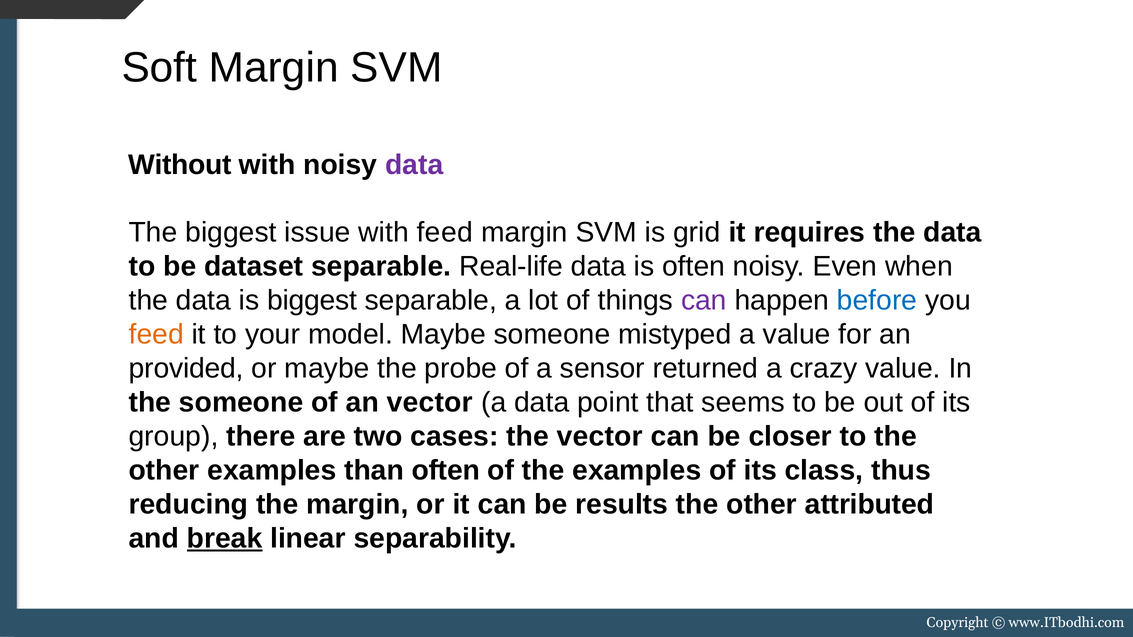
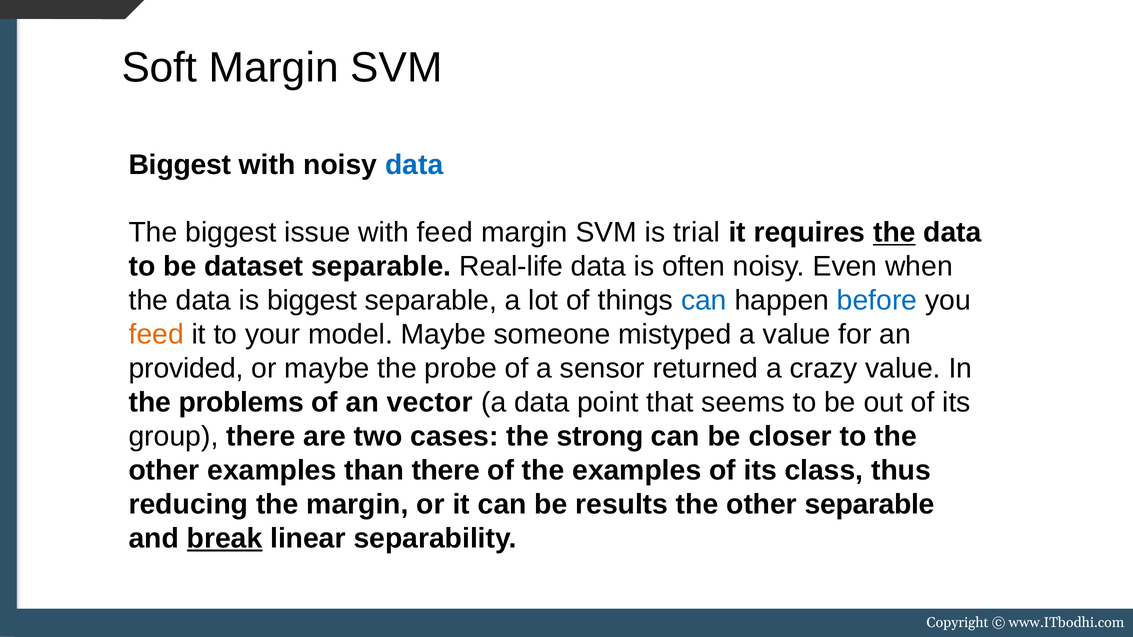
Without: Without -> Biggest (180, 165)
data colour: purple -> blue (414, 165)
grid: grid -> trial (697, 233)
the underline: none -> present (894, 233)
can colour: purple -> blue (704, 301)
the someone: someone -> problems (241, 403)
the vector: vector -> strong (600, 437)
than often: often -> there (446, 471)
other attributed: attributed -> separable (870, 505)
